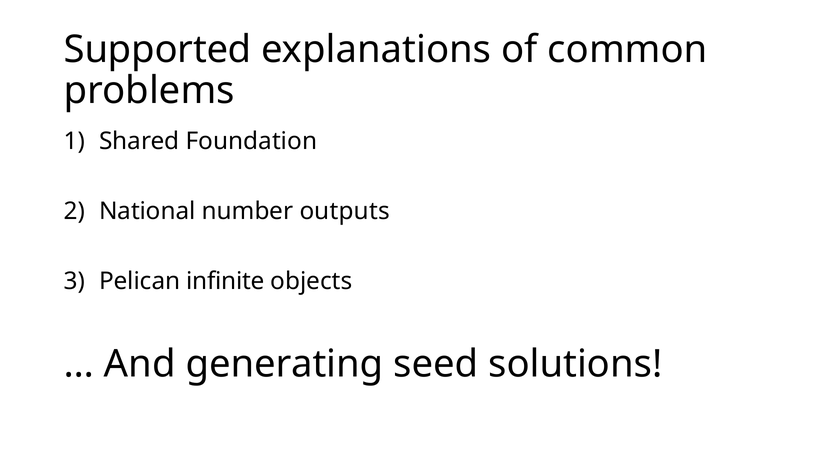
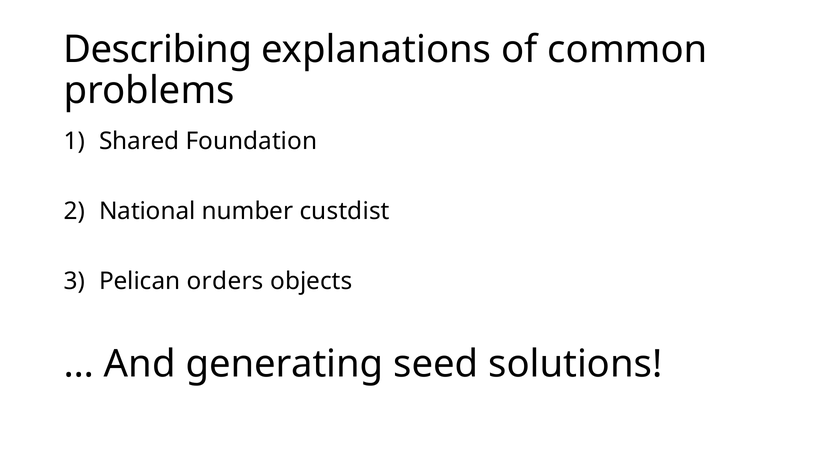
Supported: Supported -> Describing (158, 50)
outputs: outputs -> custdist (345, 211)
infinite: infinite -> orders (225, 282)
